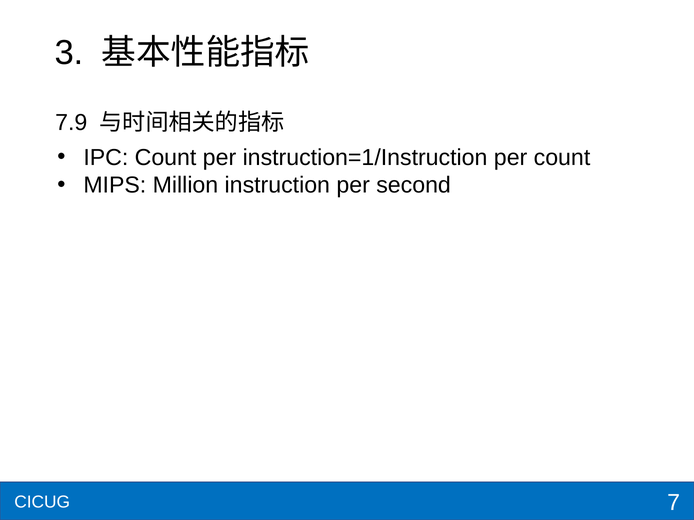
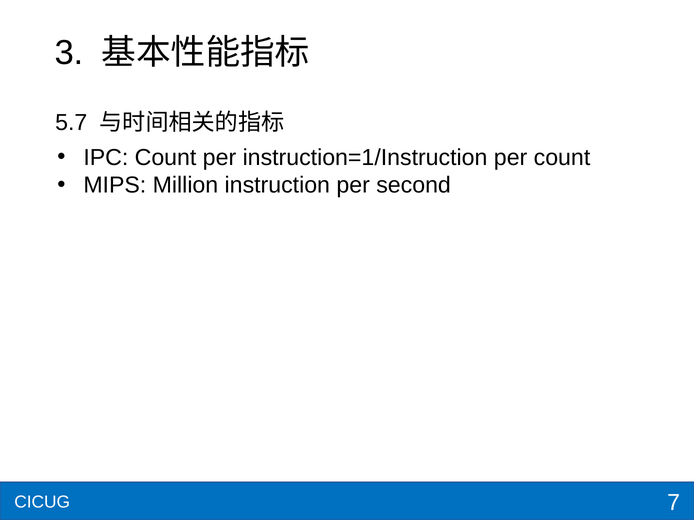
7.9: 7.9 -> 5.7 (71, 123)
